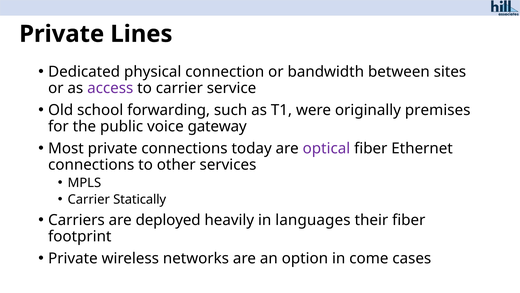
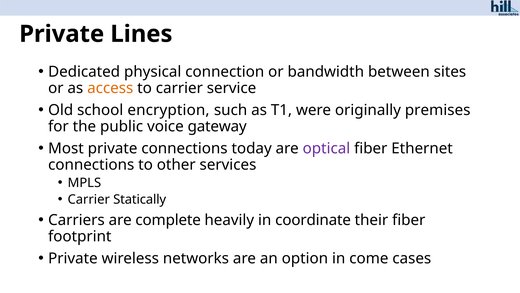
access colour: purple -> orange (110, 88)
forwarding: forwarding -> encryption (169, 110)
deployed: deployed -> complete (168, 220)
languages: languages -> coordinate (313, 220)
